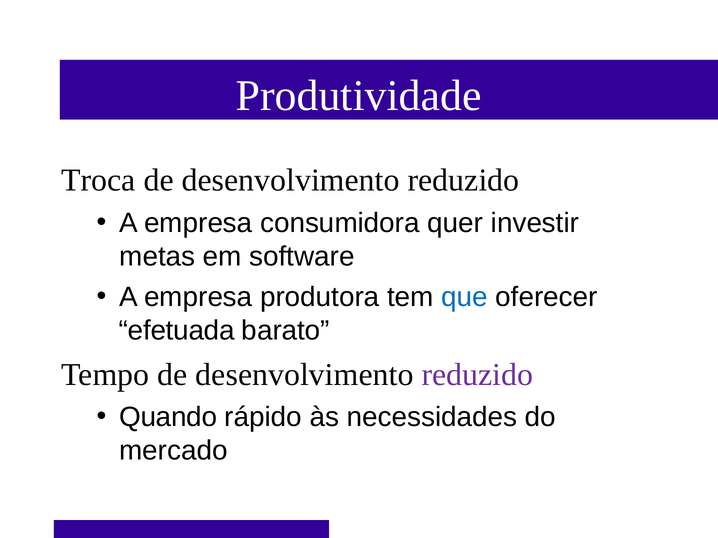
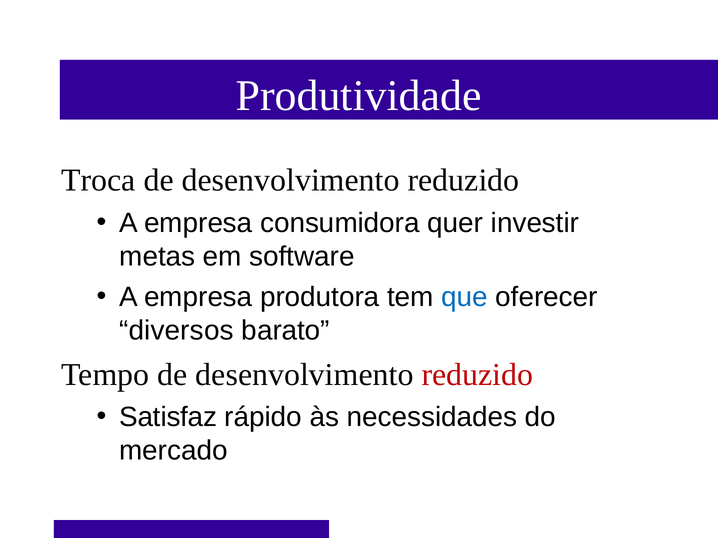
efetuada: efetuada -> diversos (176, 331)
reduzido colour: purple -> red (477, 375)
Quando: Quando -> Satisfaz (168, 418)
